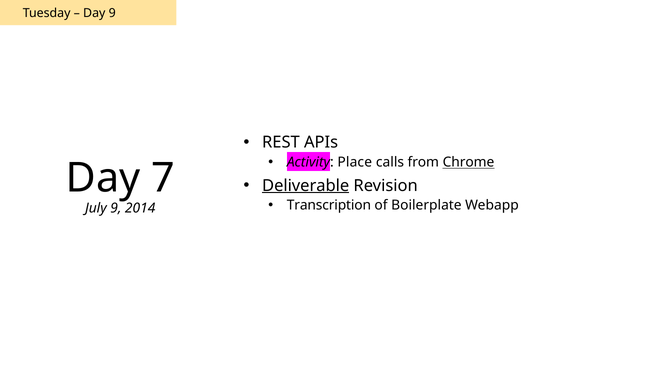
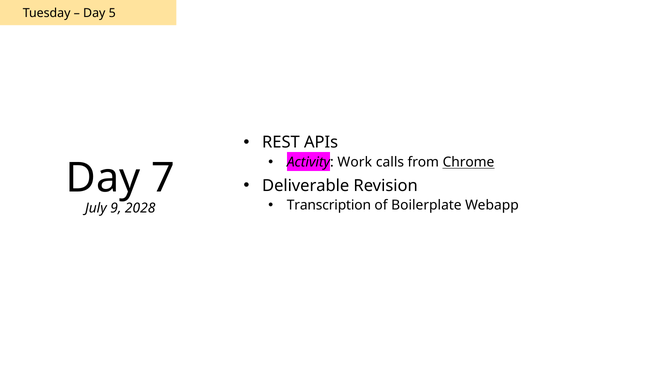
Day 9: 9 -> 5 (112, 13)
Place: Place -> Work (355, 162)
Deliverable underline: present -> none (306, 185)
2014: 2014 -> 2028 (140, 208)
